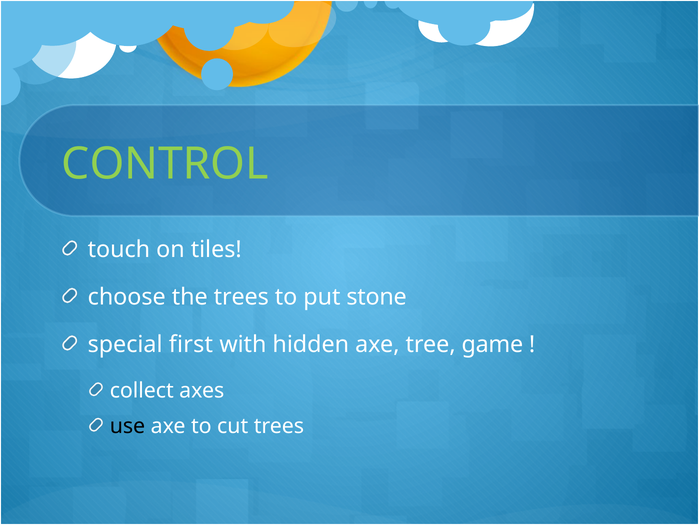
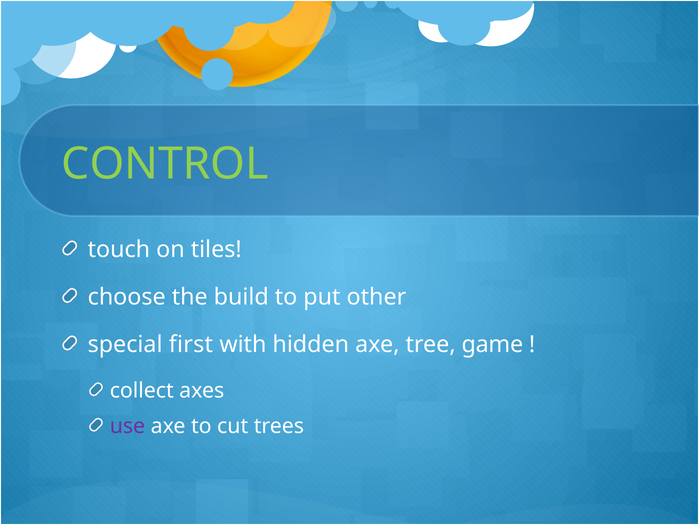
the trees: trees -> build (241, 297)
stone: stone -> other (376, 297)
use colour: black -> purple (127, 426)
